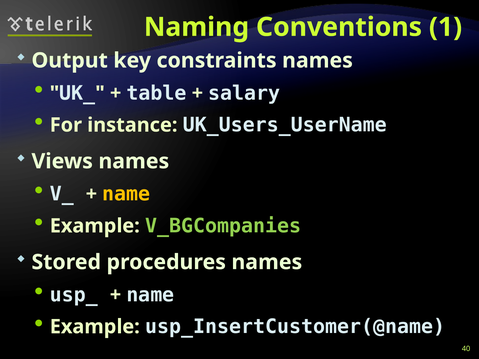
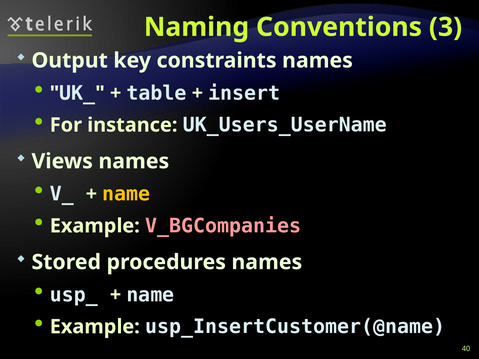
1: 1 -> 3 (446, 27)
salary: salary -> insert (244, 93)
V_BGCompanies colour: light green -> pink (223, 226)
